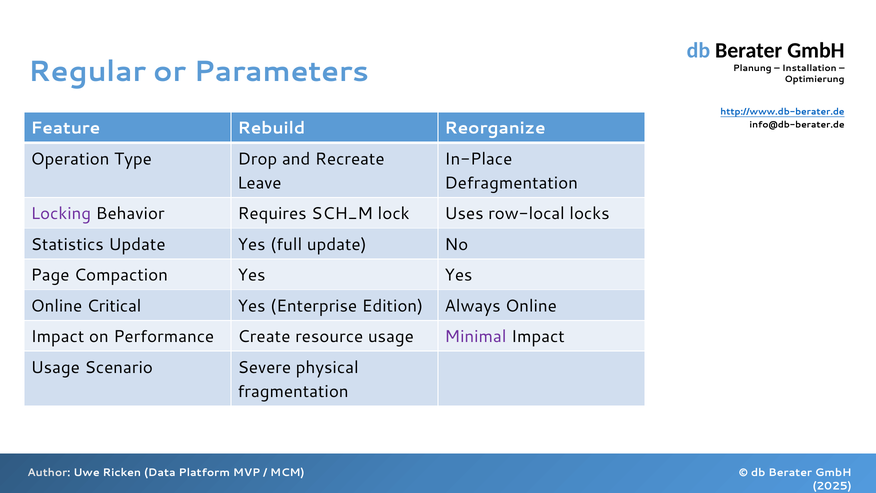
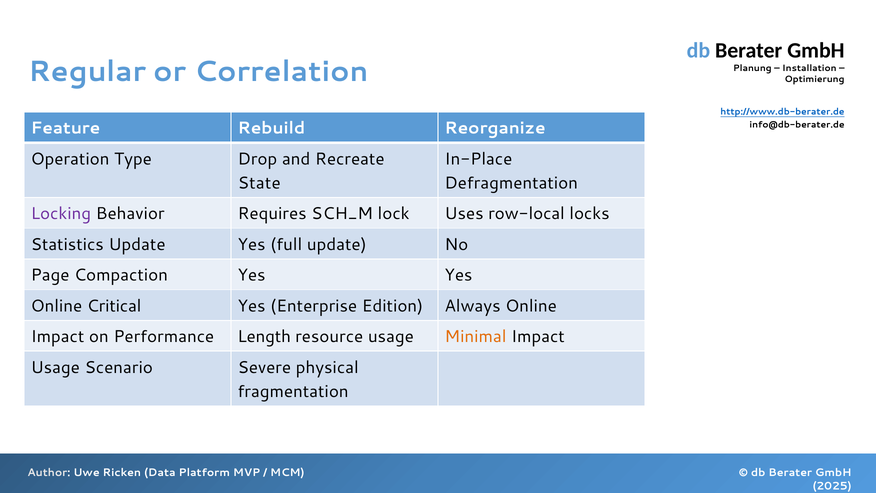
Parameters: Parameters -> Correlation (281, 72)
Leave: Leave -> State (259, 183)
Create: Create -> Length (264, 336)
Minimal colour: purple -> orange (475, 336)
